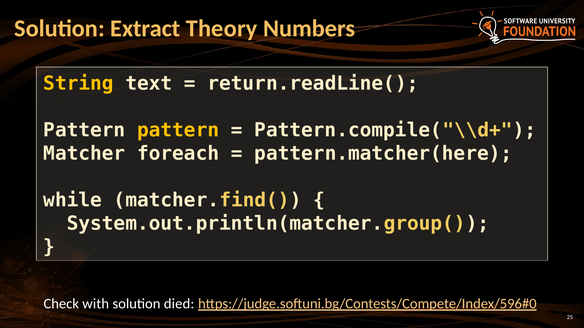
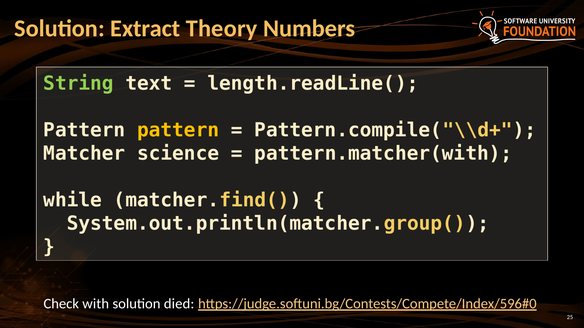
String colour: yellow -> light green (78, 84)
return.readLine(: return.readLine( -> length.readLine( (313, 84)
foreach: foreach -> science (178, 154)
pattern.matcher(here: pattern.matcher(here -> pattern.matcher(with (383, 154)
